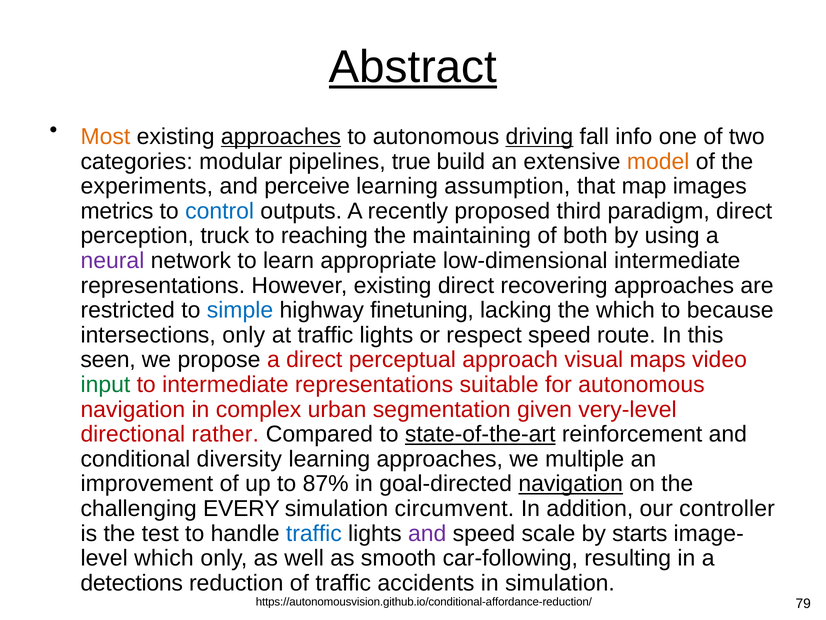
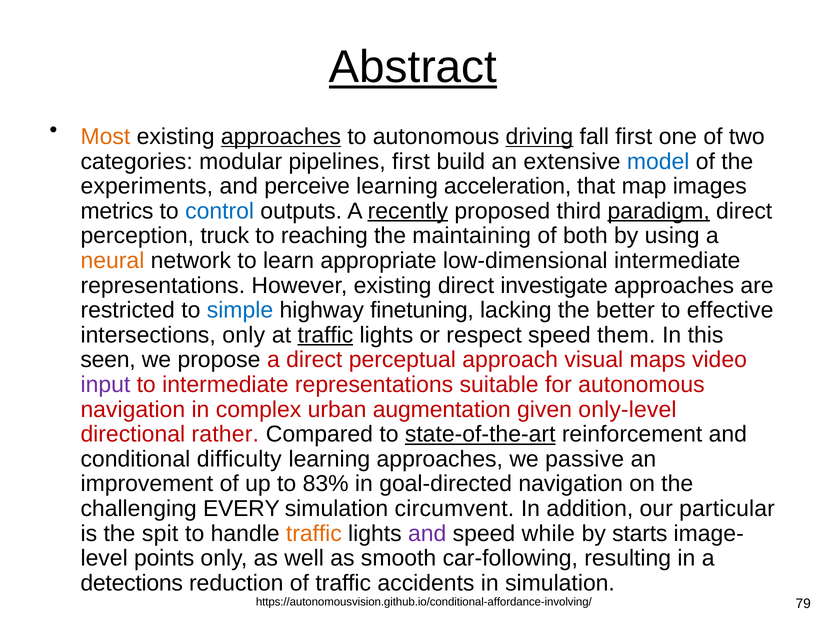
fall info: info -> first (634, 137)
pipelines true: true -> first (411, 161)
model colour: orange -> blue (658, 161)
assumption: assumption -> acceleration (508, 186)
recently underline: none -> present (408, 211)
paradigm underline: none -> present (659, 211)
neural colour: purple -> orange (112, 260)
recovering: recovering -> investigate (554, 285)
the which: which -> better (625, 310)
because: because -> effective (730, 310)
traffic underline: none -> present (325, 335)
route: route -> them (626, 335)
input colour: green -> purple (105, 384)
segmentation: segmentation -> augmentation (442, 409)
very-level: very-level -> only-level (627, 409)
diversity: diversity -> difficulty (239, 459)
multiple: multiple -> passive (585, 459)
87%: 87% -> 83% (326, 483)
navigation underline: present -> none (571, 483)
controller: controller -> particular (727, 508)
test: test -> spit (160, 533)
traffic colour: blue -> orange (314, 533)
scale: scale -> while (548, 533)
which: which -> points (164, 558)
https://autonomousvision.github.io/conditional-affordance-reduction/: https://autonomousvision.github.io/conditional-affordance-reduction/ -> https://autonomousvision.github.io/conditional-affordance-involving/ (424, 602)
